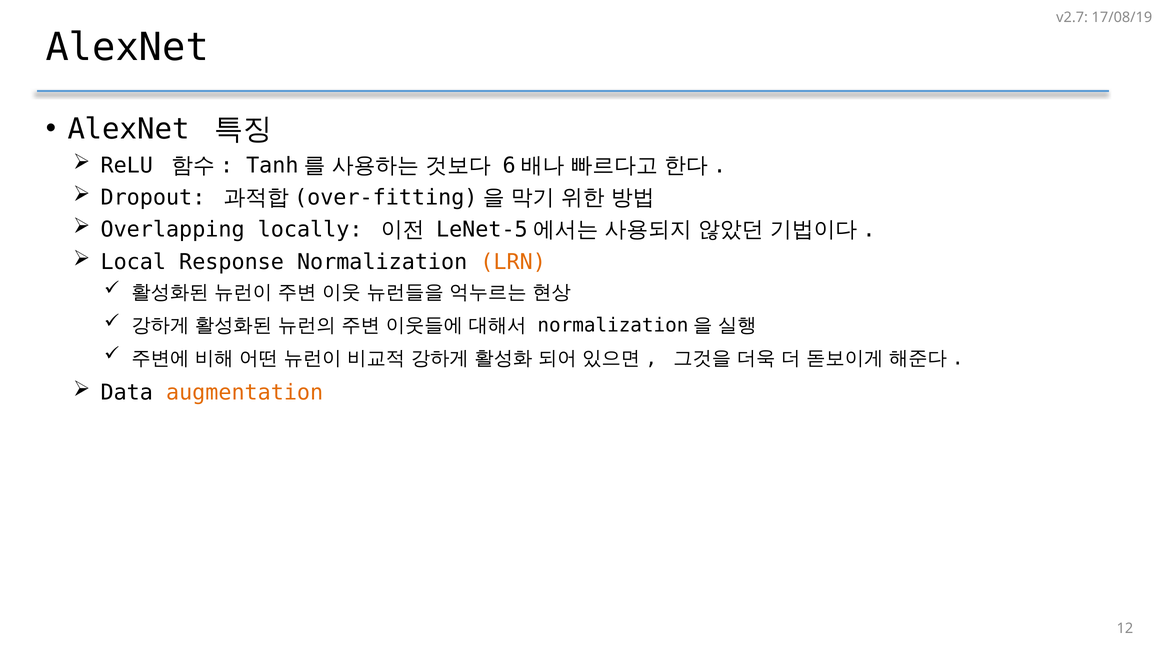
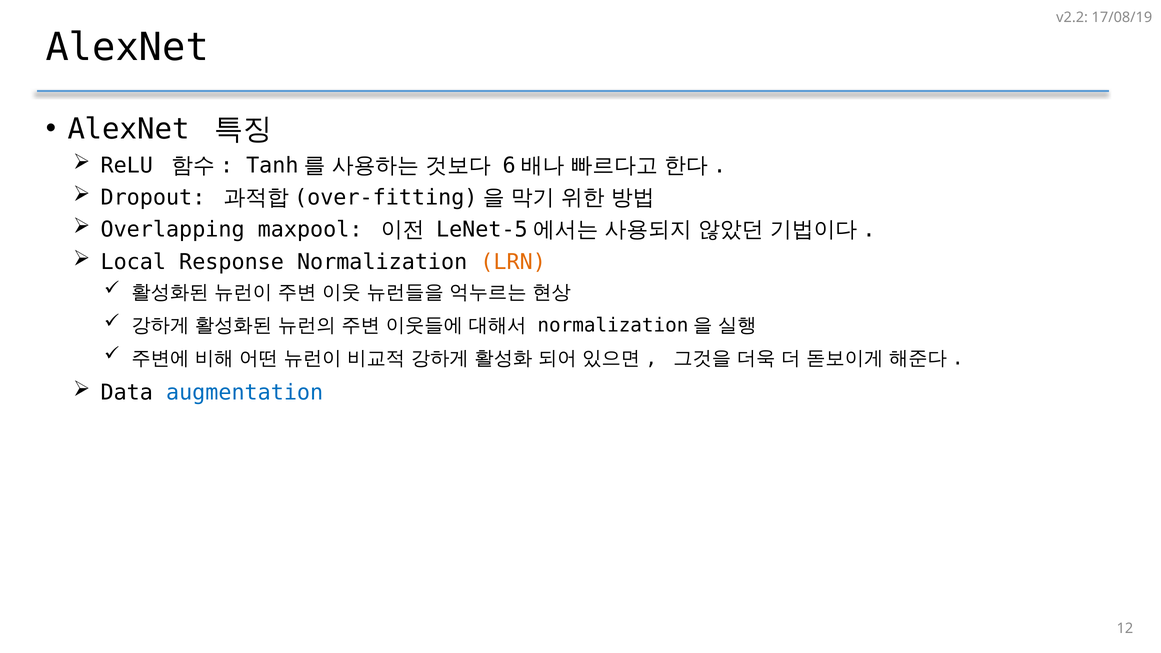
v2.7: v2.7 -> v2.2 (1072, 17)
locally: locally -> maxpool (310, 230)
augmentation colour: orange -> blue (245, 393)
